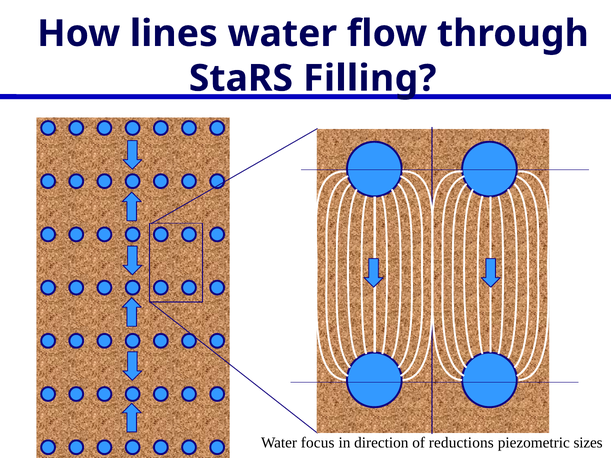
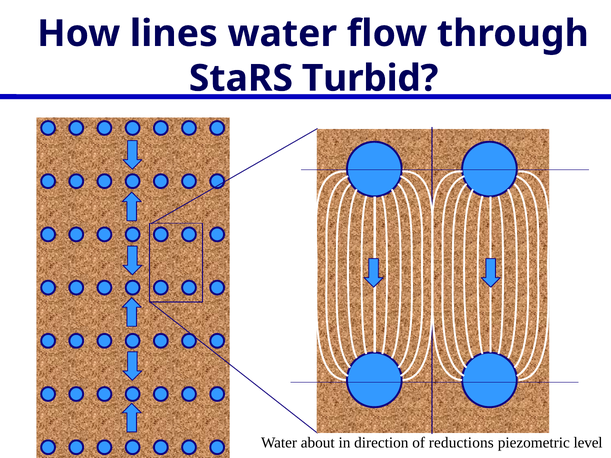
Filling: Filling -> Turbid (370, 78)
focus: focus -> about (318, 443)
sizes: sizes -> level (588, 443)
